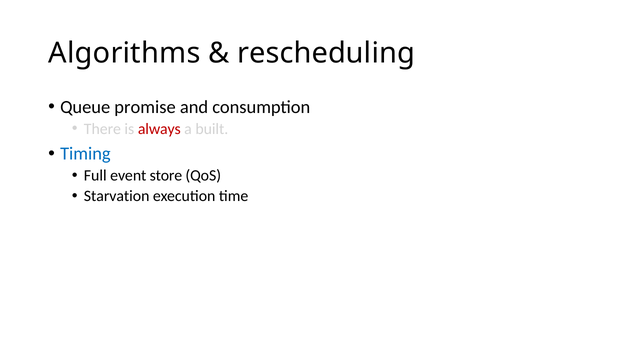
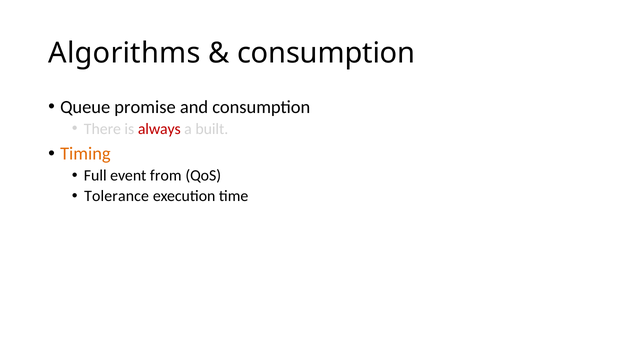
rescheduling: rescheduling -> consumption (326, 53)
Timing colour: blue -> orange (85, 154)
store: store -> from (166, 176)
Starvation: Starvation -> Tolerance (117, 196)
